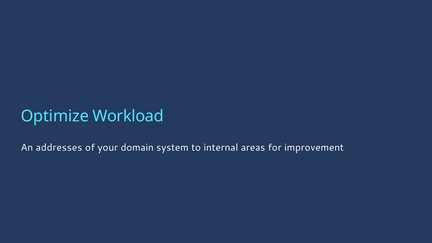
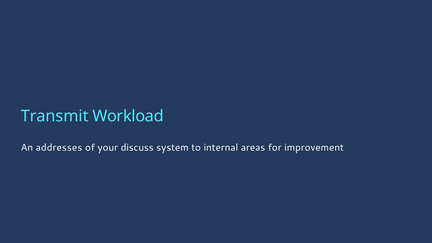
Optimize: Optimize -> Transmit (55, 116)
domain: domain -> discuss (137, 148)
